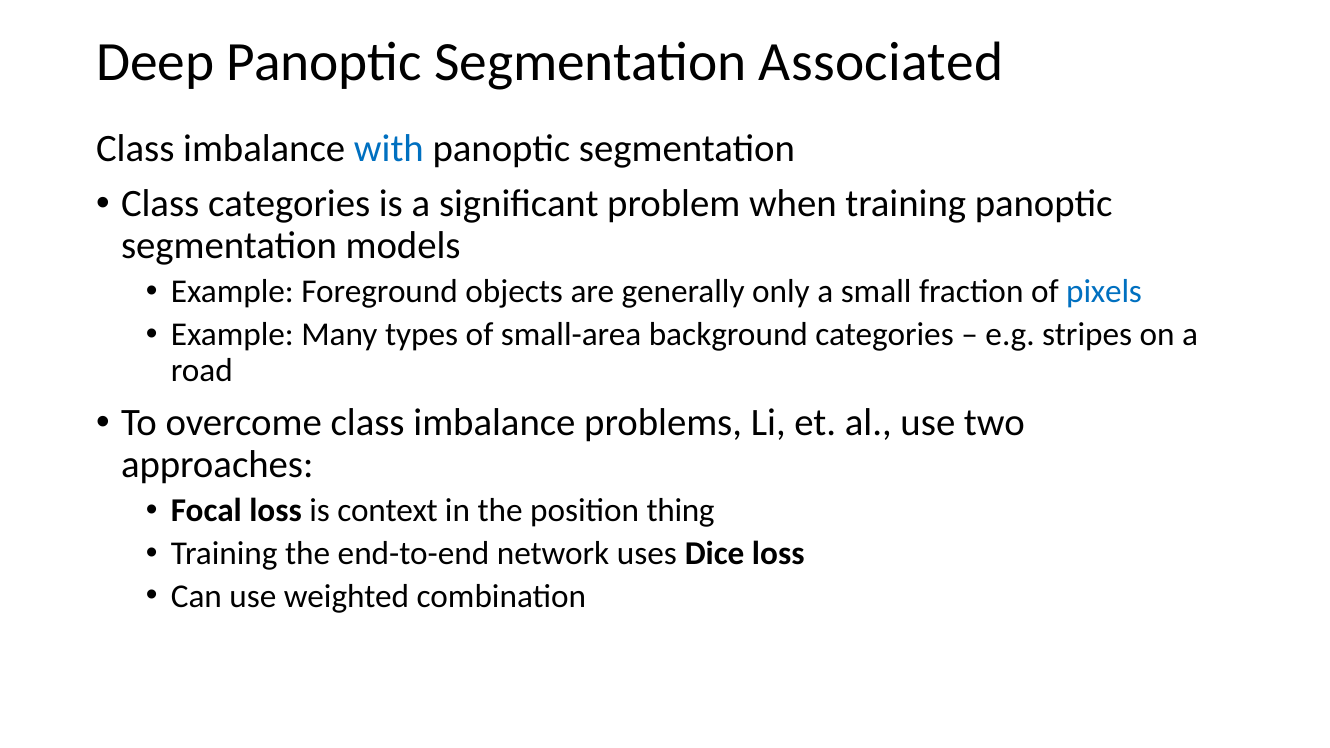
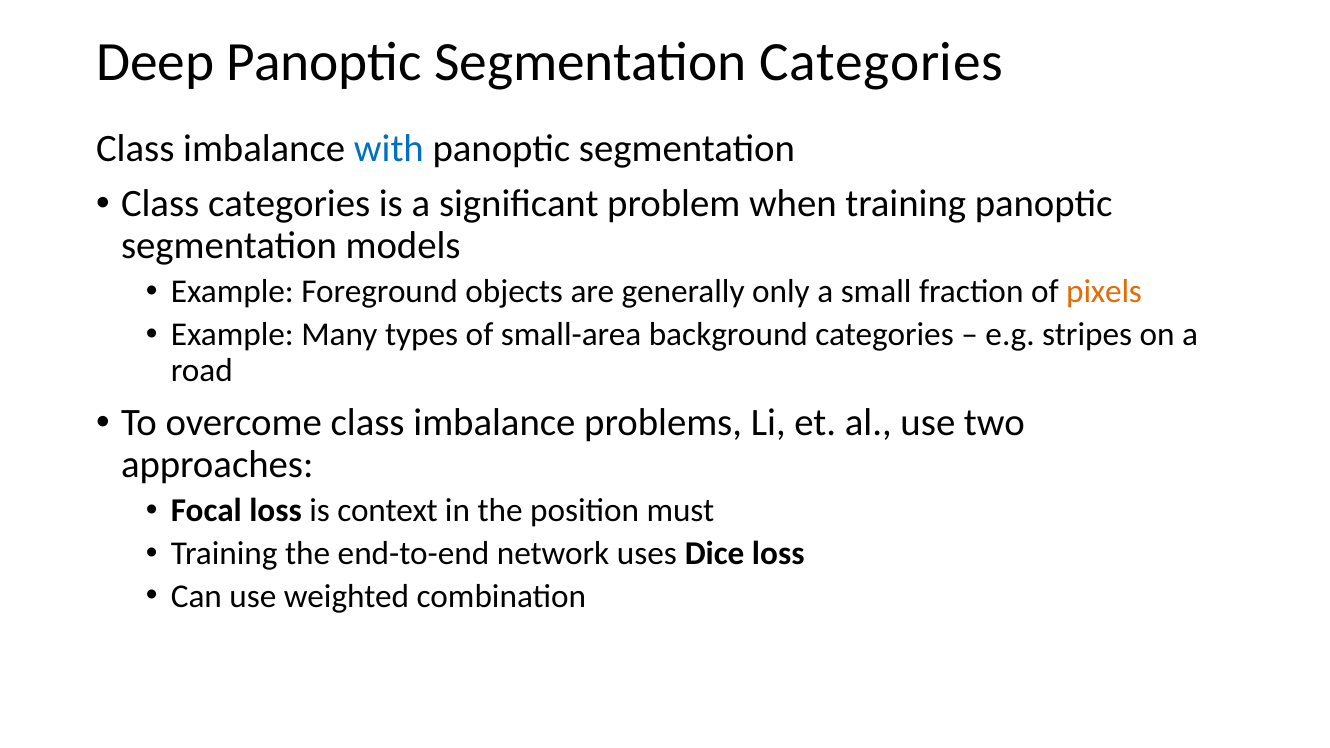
Segmentation Associated: Associated -> Categories (881, 62)
pixels colour: blue -> orange (1104, 292)
thing: thing -> must (681, 511)
